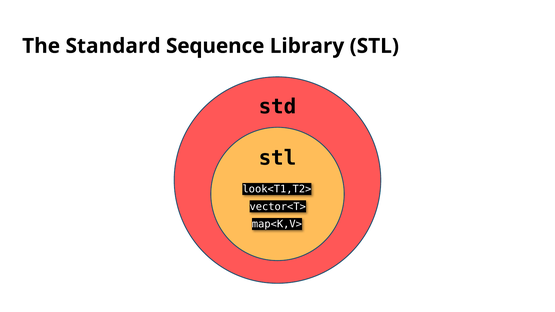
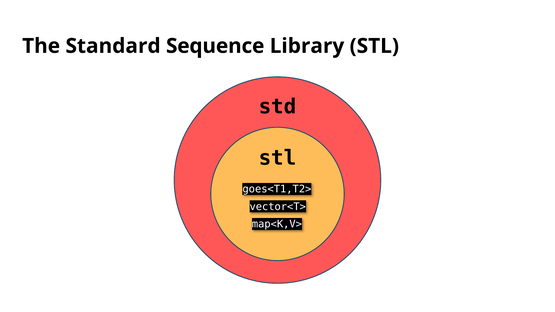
look<T1,T2>: look<T1,T2> -> goes<T1,T2> (277, 189)
